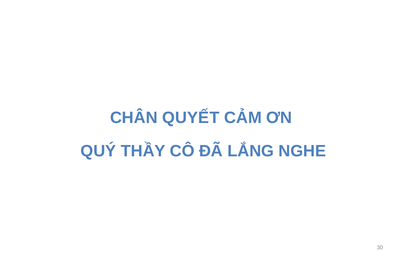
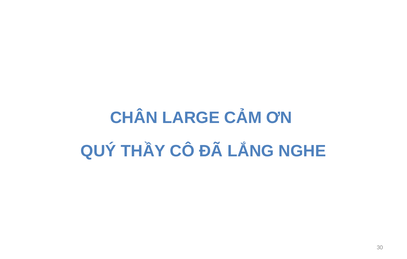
QUYẾT: QUYẾT -> LARGE (191, 118)
